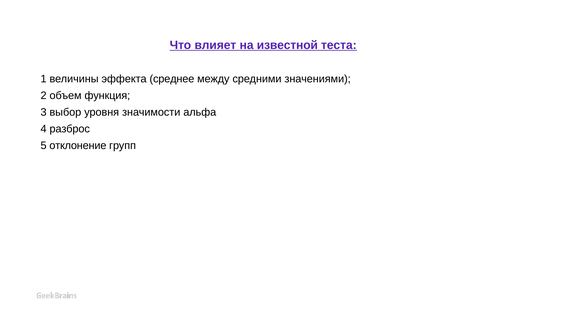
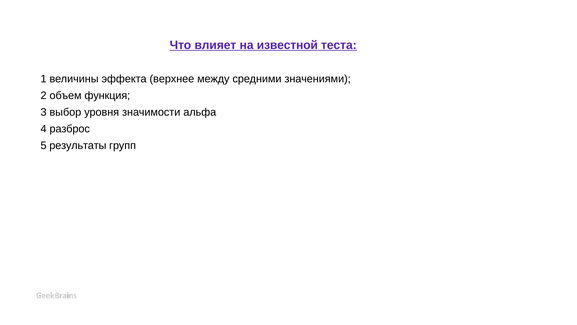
среднее: среднее -> верхнее (172, 79)
отклонение: отклонение -> результаты (78, 145)
